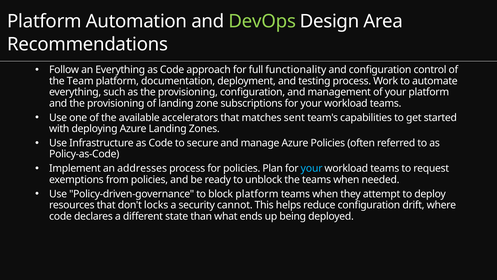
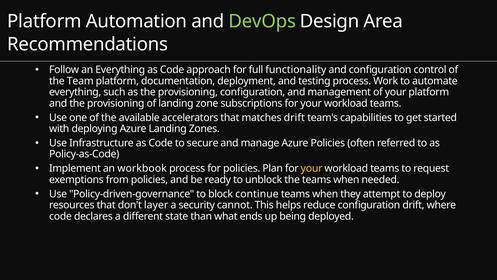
matches sent: sent -> drift (294, 117)
addresses: addresses -> workbook (142, 168)
your colour: light blue -> yellow (312, 168)
block platform: platform -> continue (257, 194)
locks: locks -> layer (156, 205)
